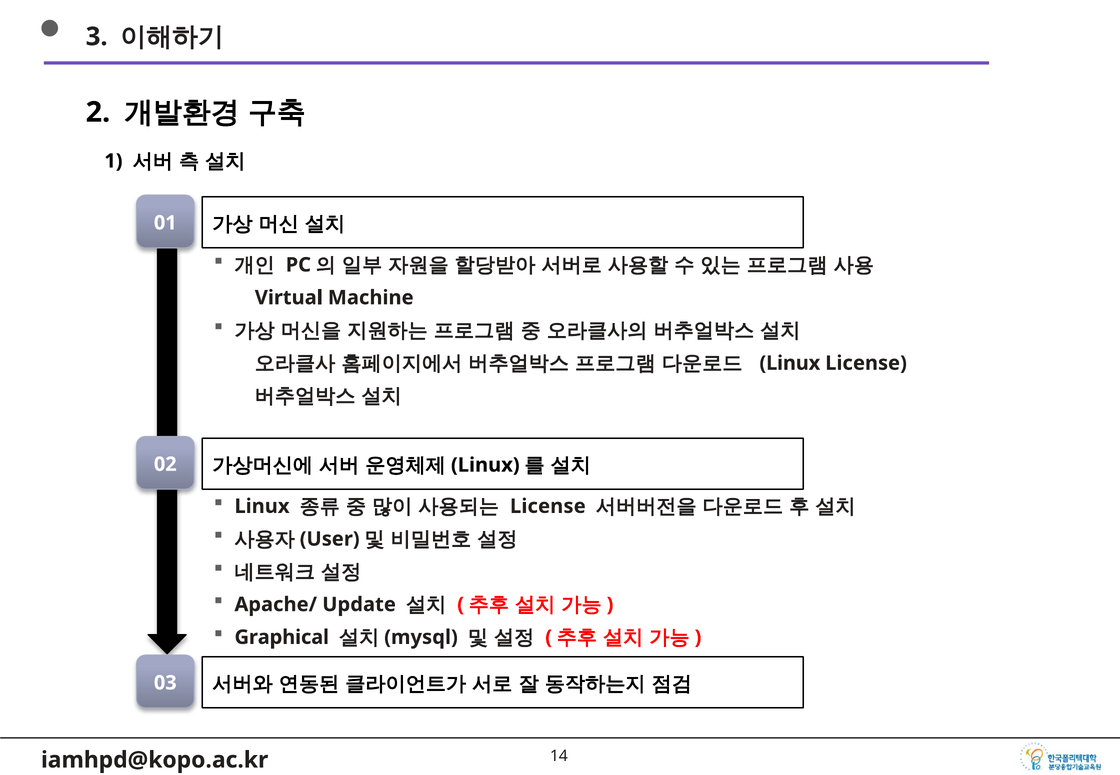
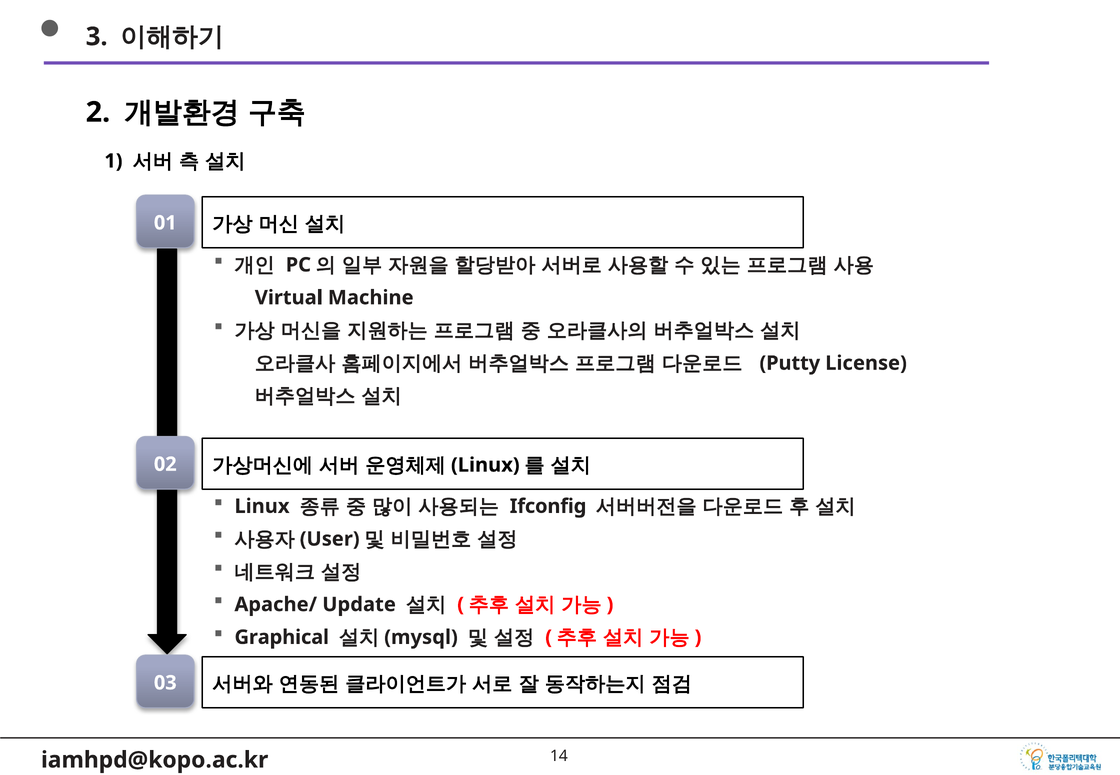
Linux: Linux -> Putty (790, 363)
License: License -> Ifconfig (548, 506)
